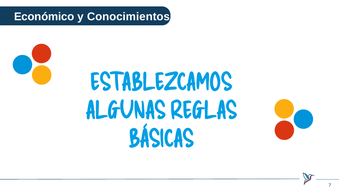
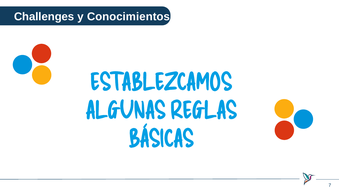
Económico: Económico -> Challenges (44, 17)
